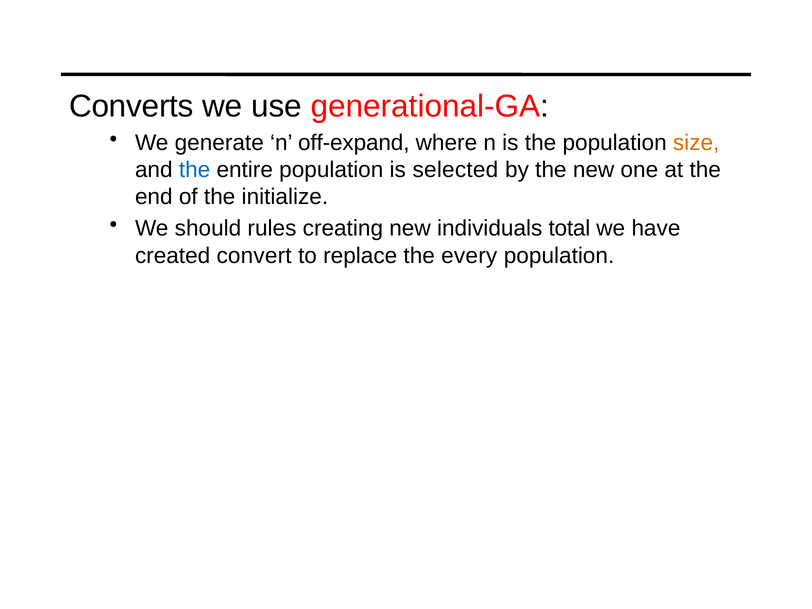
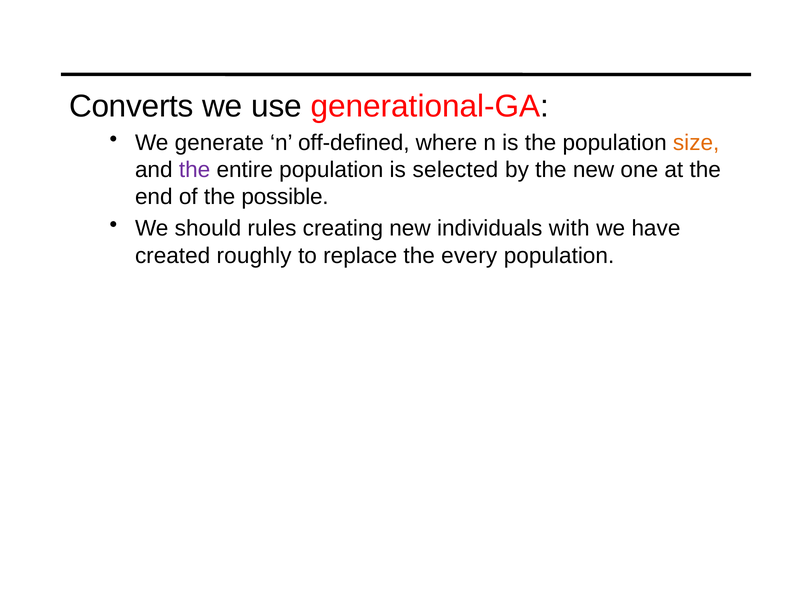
off-expand: off-expand -> off-defined (354, 143)
the colour: blue -> purple (195, 170)
initialize: initialize -> possible (285, 197)
total: total -> with (569, 229)
convert: convert -> roughly (254, 256)
